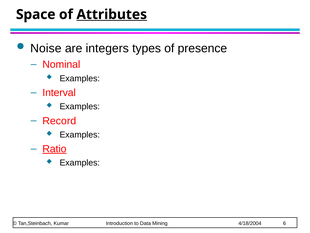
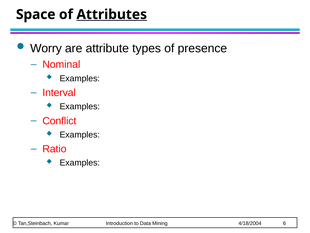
Noise: Noise -> Worry (46, 48)
integers: integers -> attribute (107, 48)
Record: Record -> Conflict (59, 121)
Ratio underline: present -> none (54, 149)
